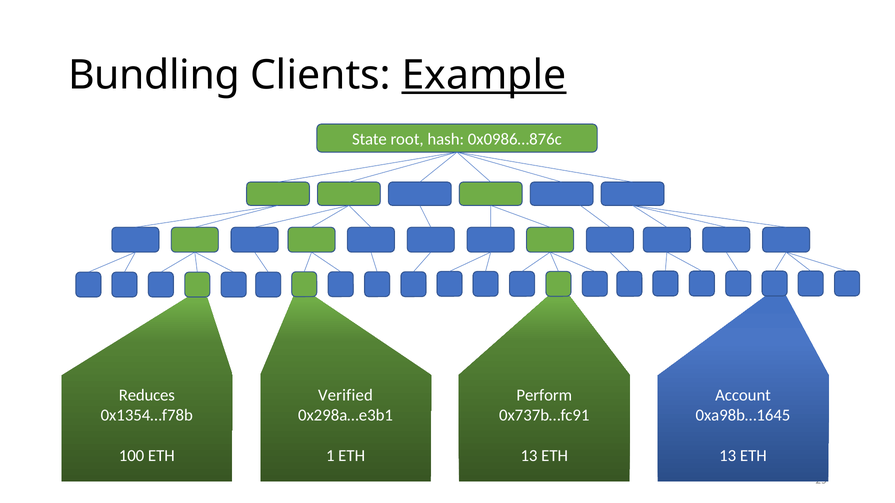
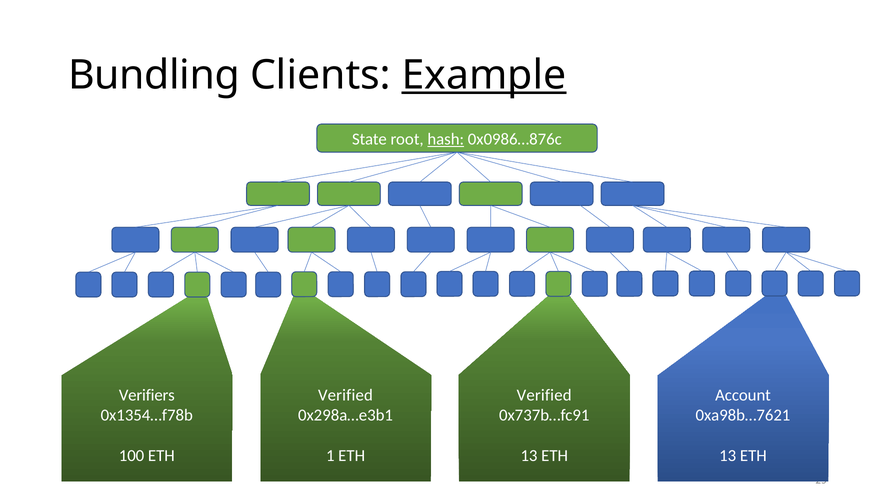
hash underline: none -> present (446, 139)
Reduces: Reduces -> Verifiers (147, 396)
Perform: Perform -> Verified (544, 396)
0xa98b…1645: 0xa98b…1645 -> 0xa98b…7621 (743, 416)
